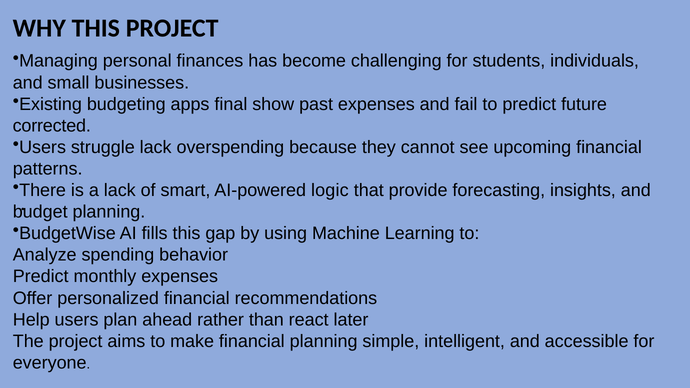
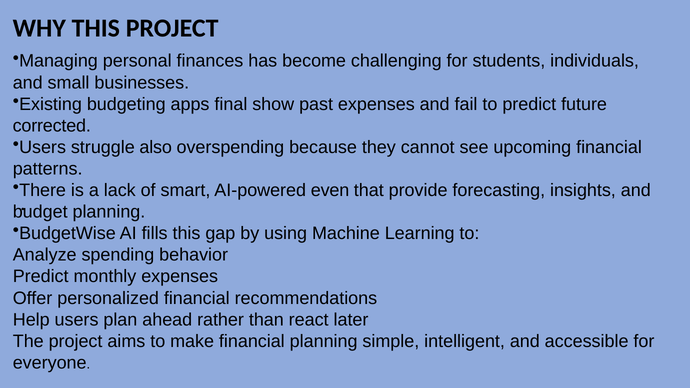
struggle lack: lack -> also (156, 147)
logic: logic -> even (330, 190)
